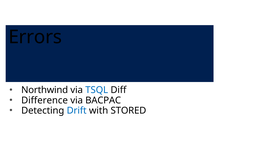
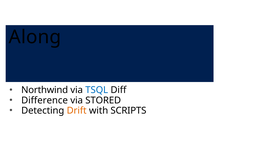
Errors: Errors -> Along (35, 37)
BACPAC: BACPAC -> STORED (103, 100)
Drift colour: blue -> orange (77, 110)
STORED: STORED -> SCRIPTS (128, 110)
